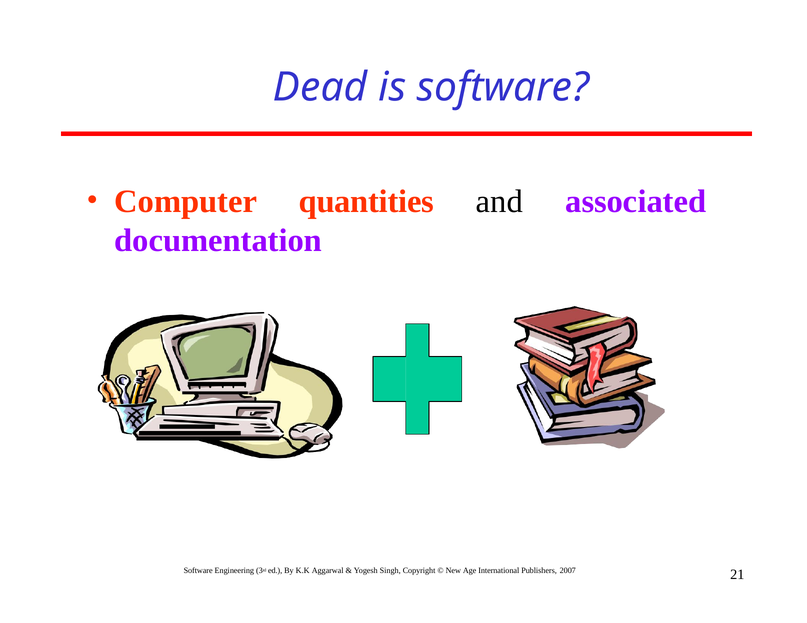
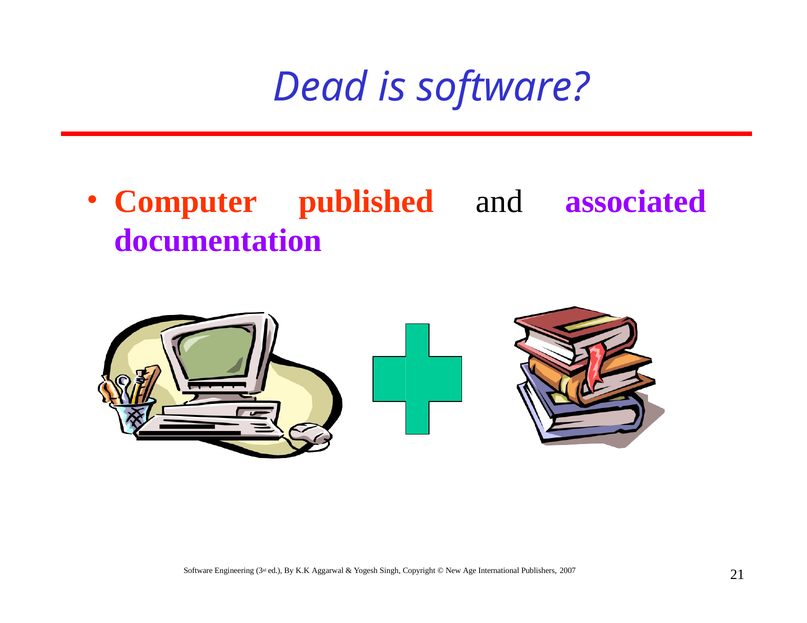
quantities: quantities -> published (366, 202)
